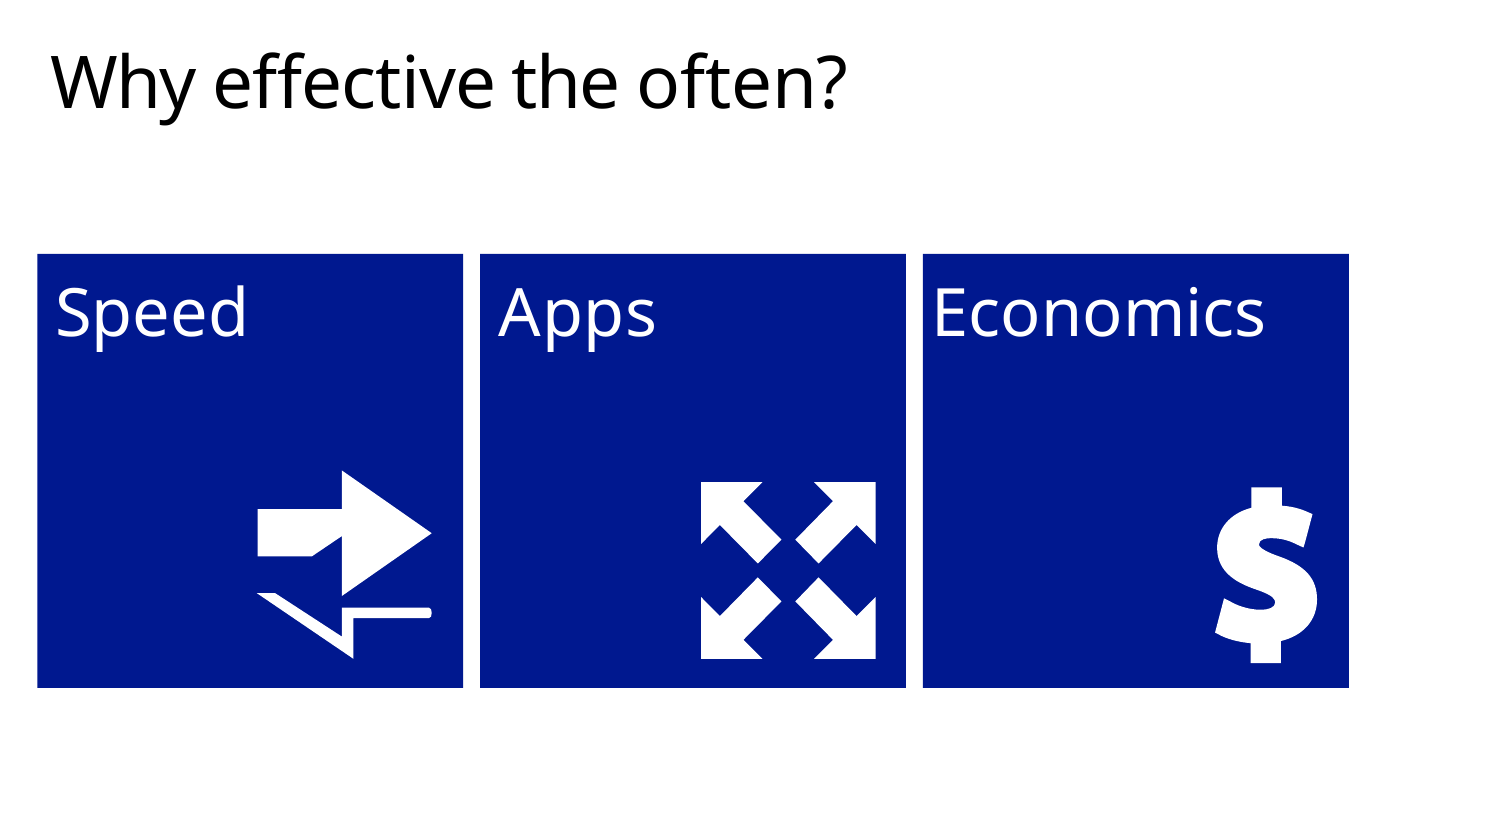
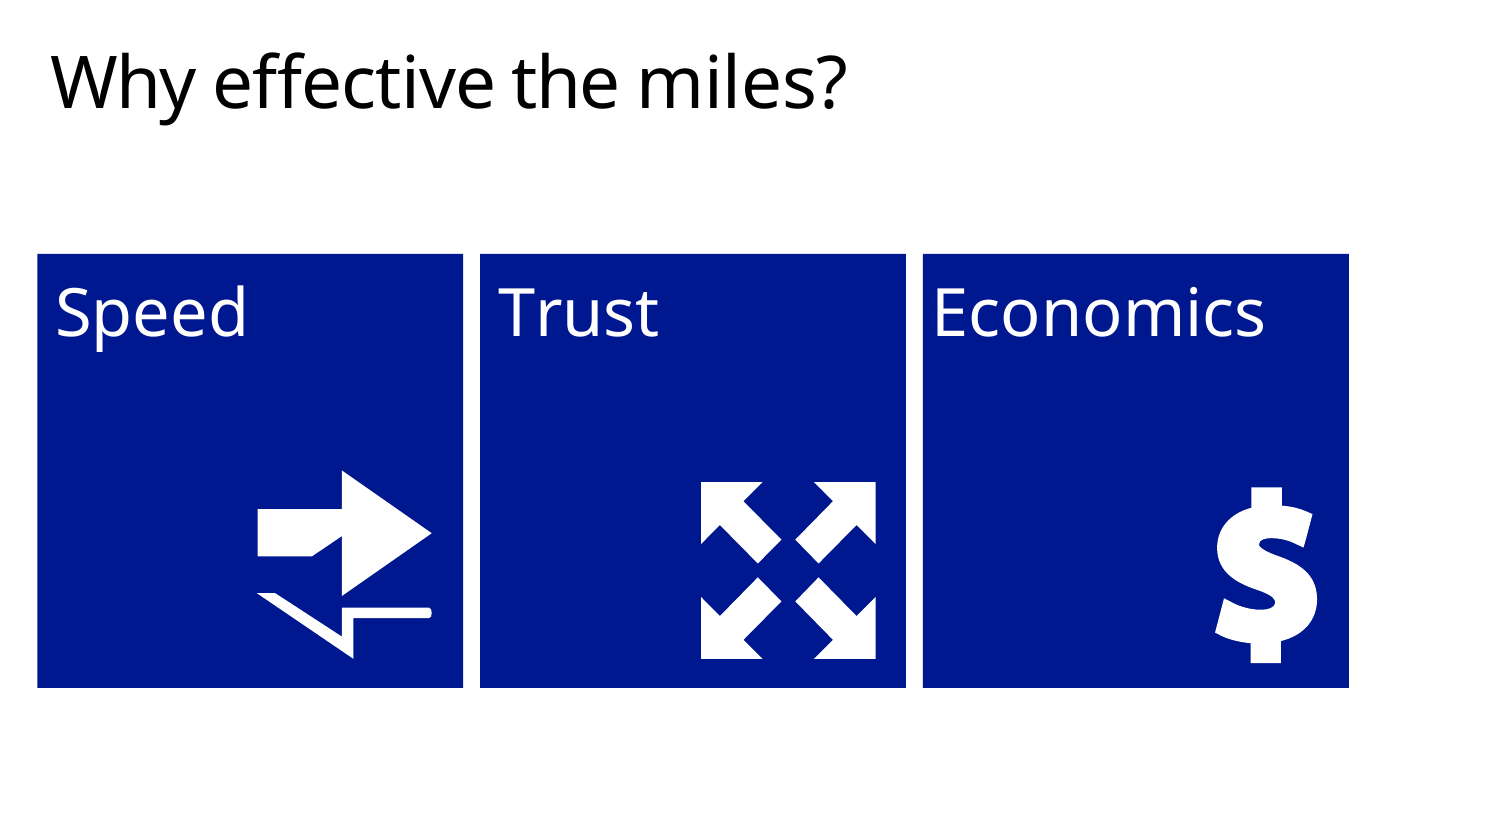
often: often -> miles (743, 85)
Apps: Apps -> Trust (579, 315)
